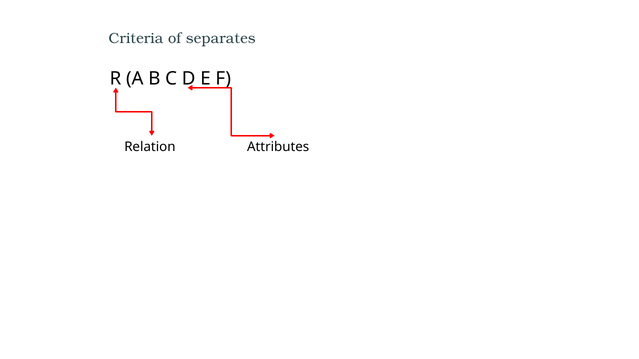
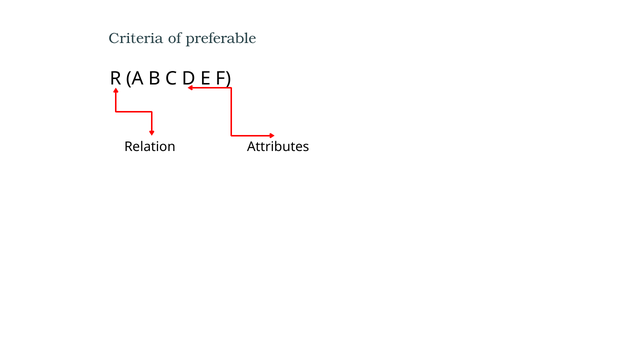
separates: separates -> preferable (221, 38)
